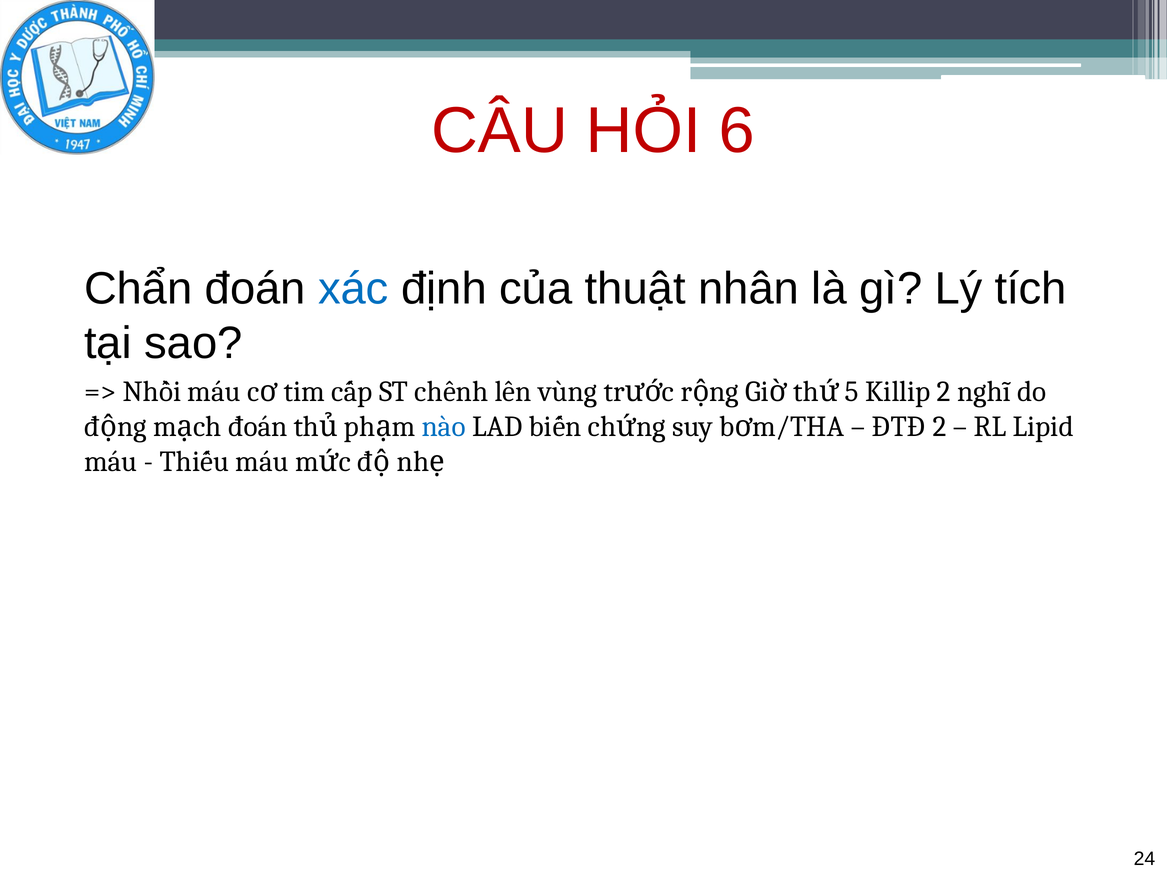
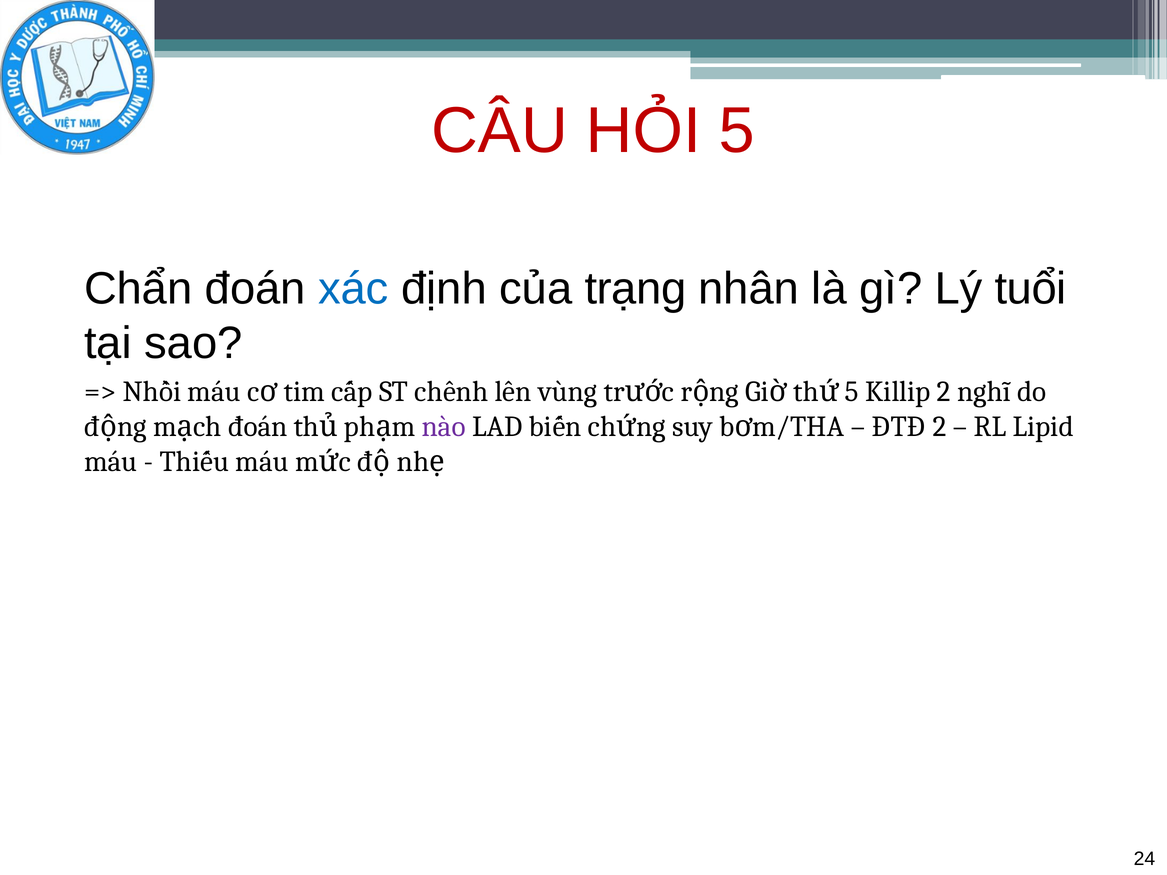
HỎI 6: 6 -> 5 (737, 131)
thuật: thuật -> trạng (635, 289)
tích: tích -> tuổi (1031, 289)
nào colour: blue -> purple (444, 427)
